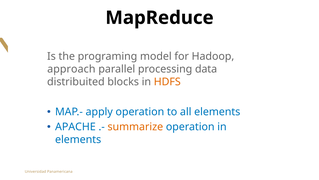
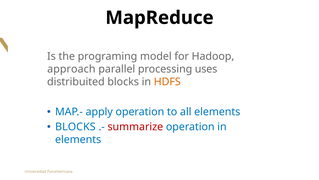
data: data -> uses (206, 69)
APACHE: APACHE -> BLOCKS (75, 126)
summarize colour: orange -> red (135, 126)
